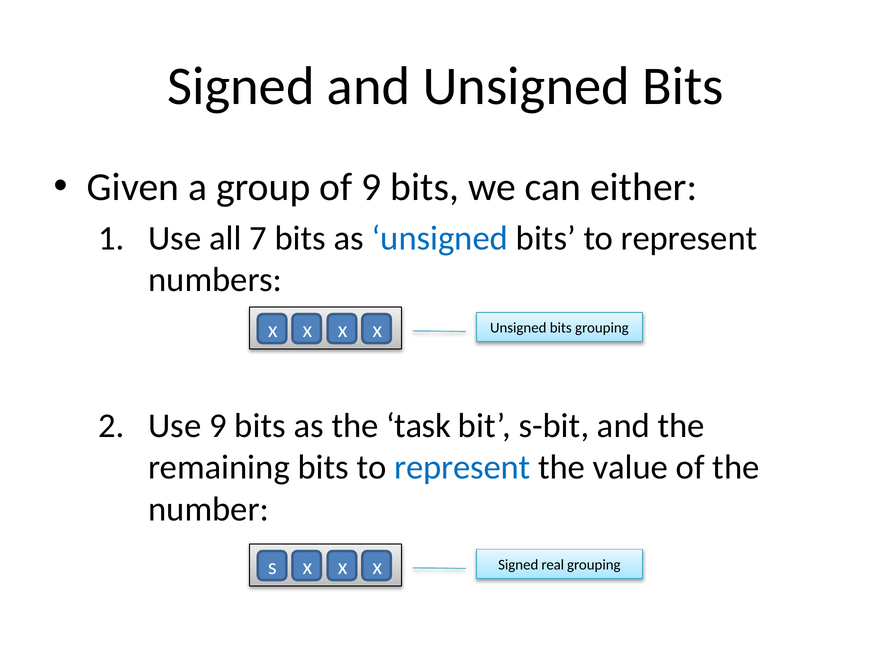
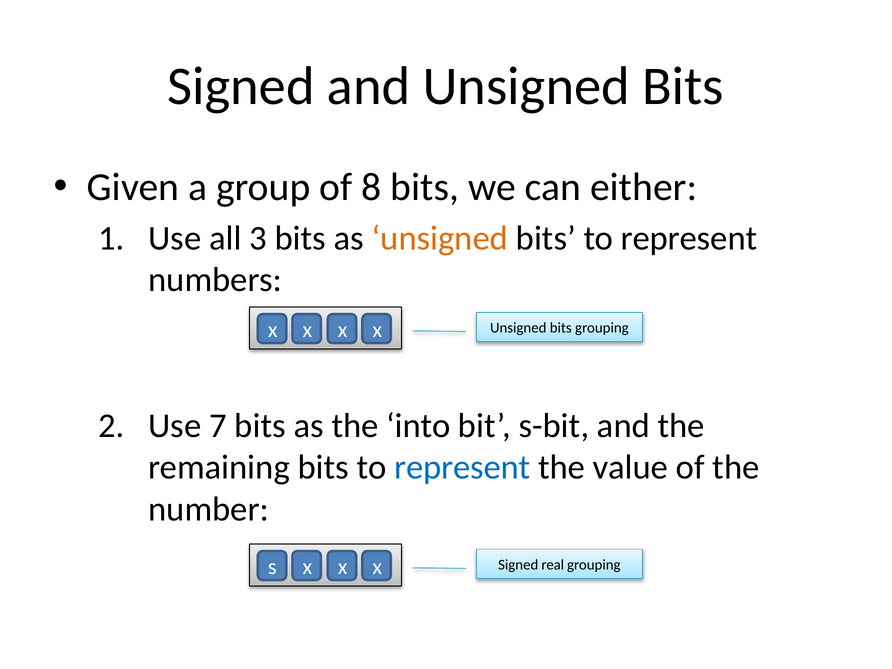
of 9: 9 -> 8 (372, 187)
7: 7 -> 3 (258, 238)
unsigned colour: blue -> orange (440, 238)
Use 9: 9 -> 7 (218, 426)
task: task -> into (418, 426)
